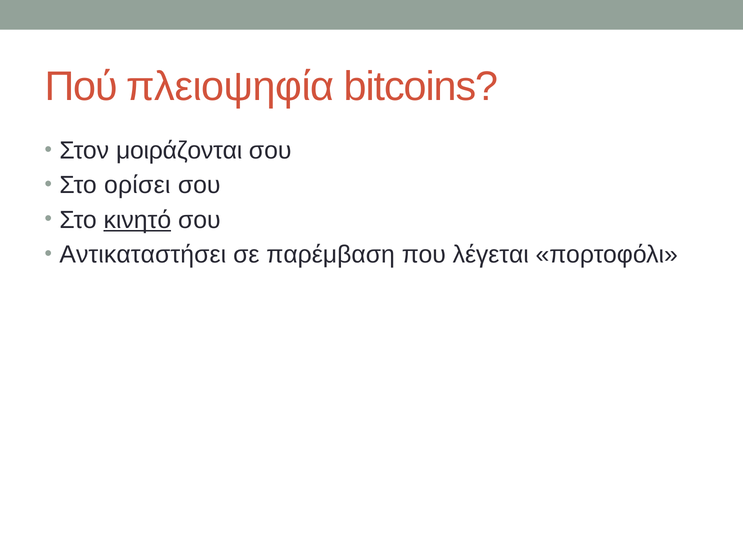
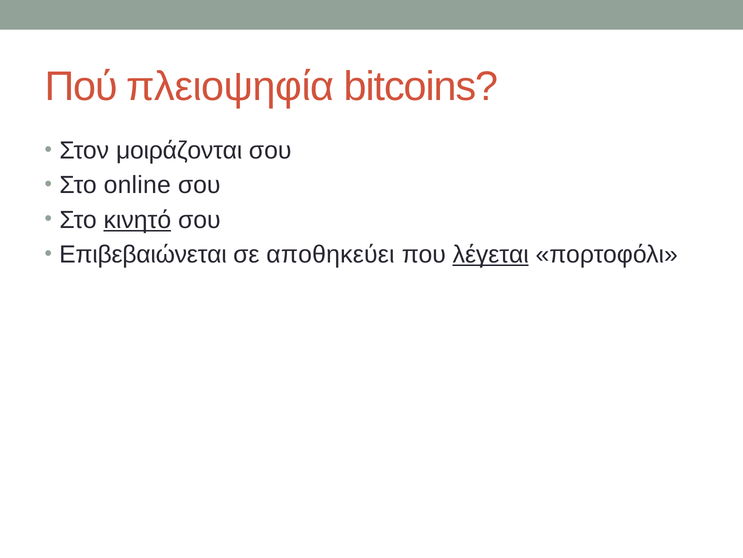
ορίσει: ορίσει -> online (137, 185)
Αντικαταστήσει: Αντικαταστήσει -> Επιβεβαιώνεται (143, 254)
παρέμβαση: παρέμβαση -> αποθηκεύει (330, 254)
λέγεται underline: none -> present (491, 254)
